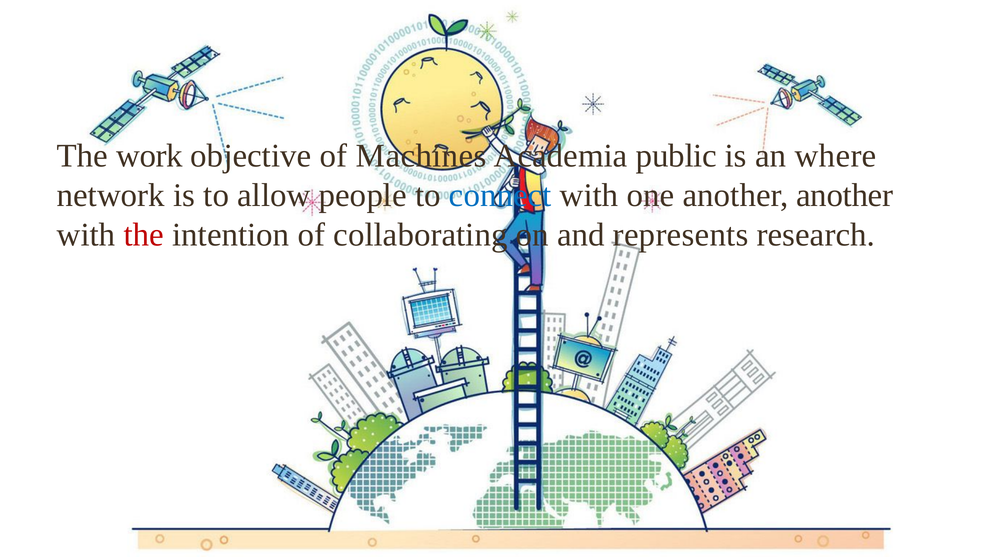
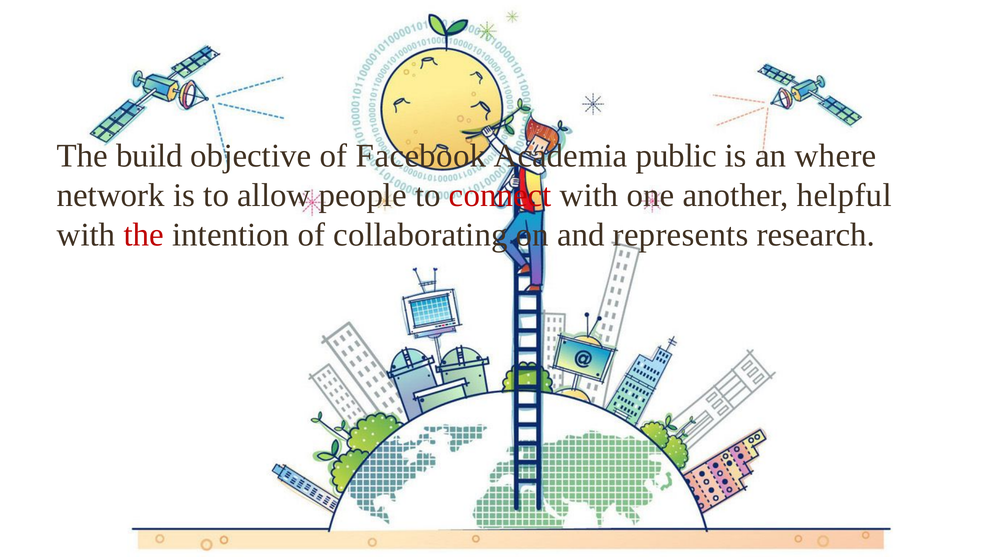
work: work -> build (149, 156)
Machines: Machines -> Facebook (421, 156)
connect colour: blue -> red (500, 195)
another another: another -> helpful (844, 195)
